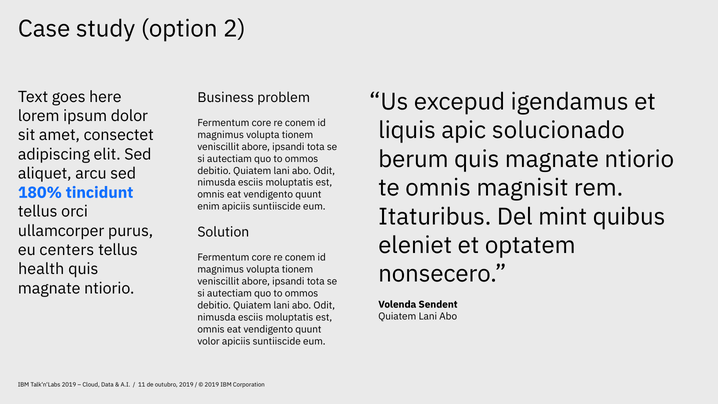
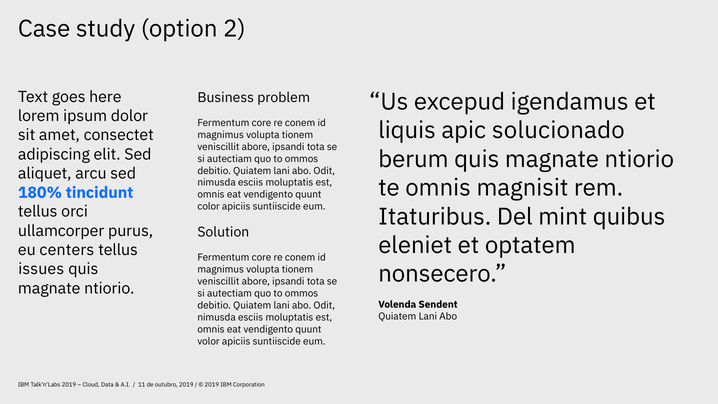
enim: enim -> color (209, 207)
health: health -> issues (41, 269)
